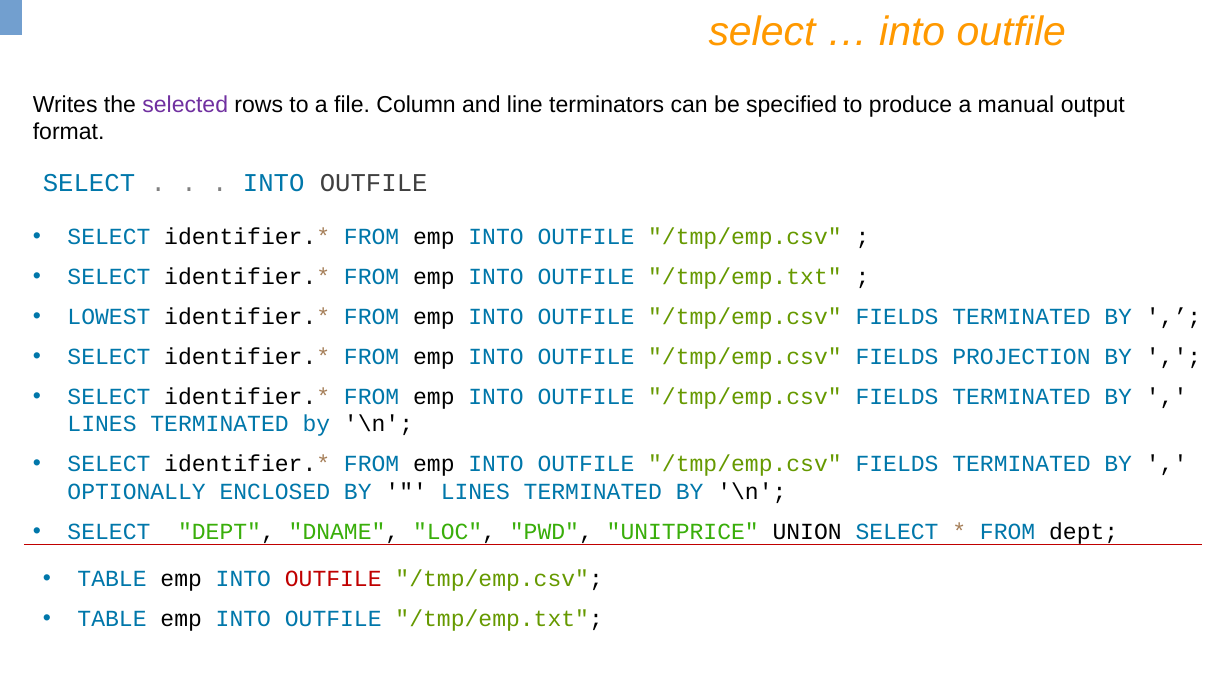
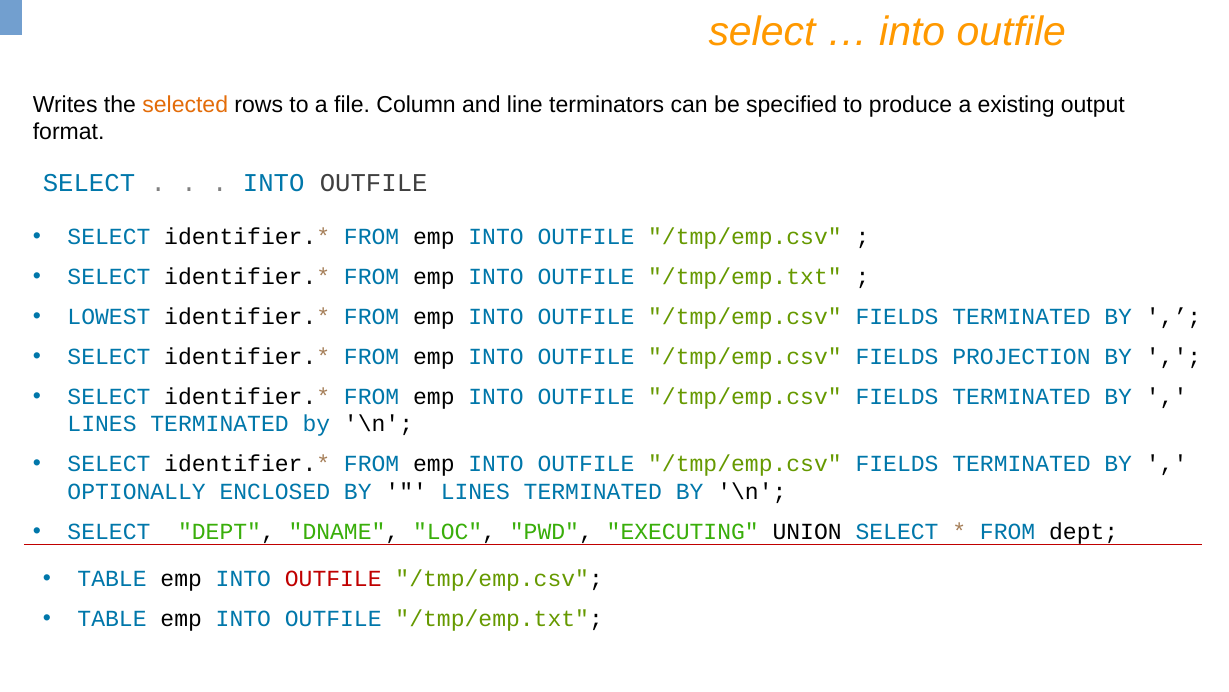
selected colour: purple -> orange (185, 104)
manual: manual -> existing (1016, 104)
UNITPRICE: UNITPRICE -> EXECUTING (683, 531)
